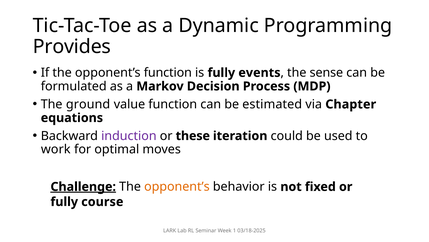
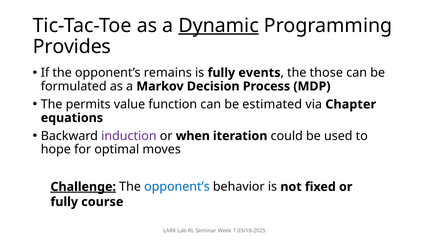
Dynamic underline: none -> present (219, 25)
opponent’s function: function -> remains (168, 73)
sense: sense -> those (326, 73)
ground: ground -> permits (88, 104)
these: these -> when (193, 136)
work: work -> hope (56, 149)
opponent’s colour: orange -> blue (177, 186)
